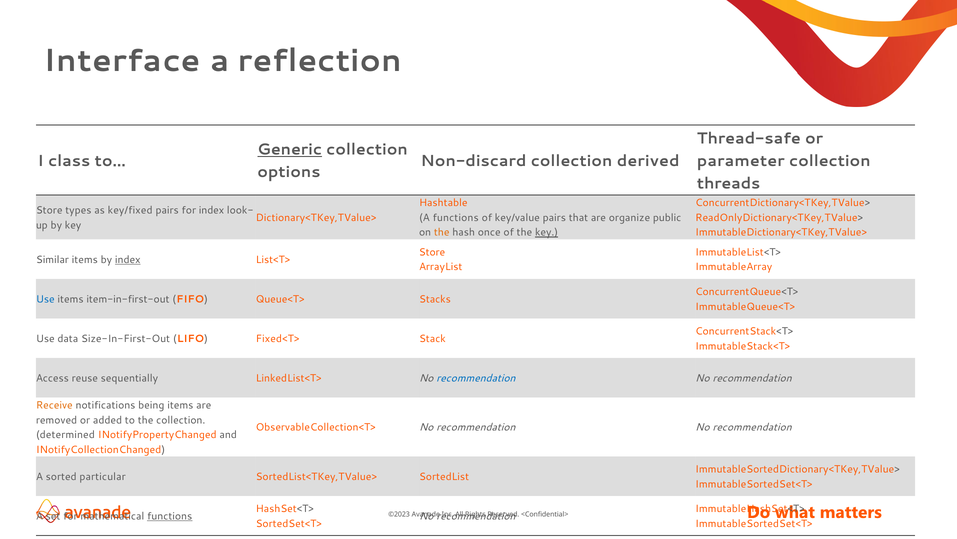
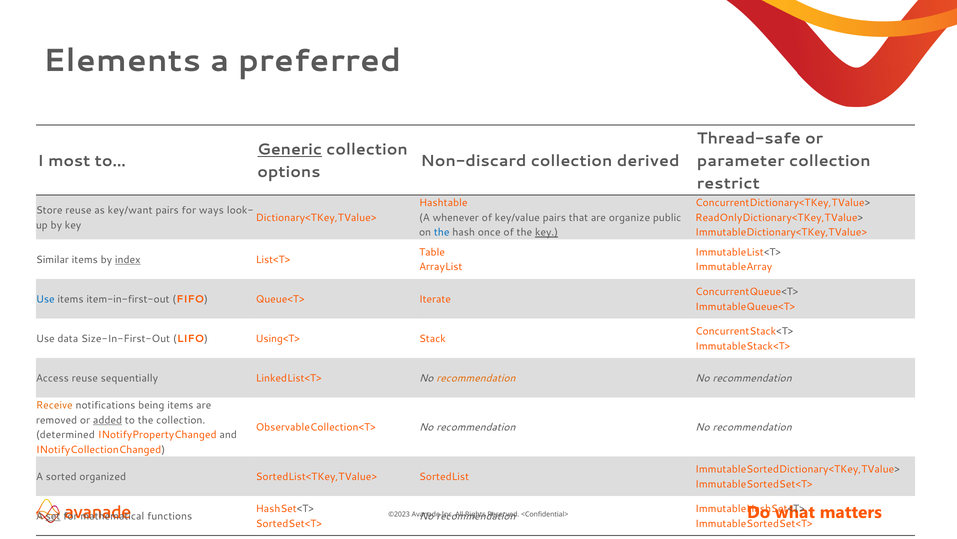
Interface: Interface -> Elements (122, 61)
reflection: reflection -> preferred (320, 61)
class: class -> most (69, 161)
threads: threads -> restrict (728, 183)
Store types: types -> reuse (78, 210)
key/fixed: key/fixed -> key/want (130, 210)
for index: index -> ways (211, 210)
A functions: functions -> whenever (456, 217)
the colour: orange -> blue (442, 232)
Store: Store -> Table (432, 252)
Stacks: Stacks -> Iterate (435, 299)
Fixed<T>: Fixed<T> -> Using<T> (278, 338)
recommendation colour: blue -> orange (476, 378)
added underline: none -> present (108, 420)
particular: particular -> organized (103, 476)
set underline: none -> present (53, 516)
functions underline: present -> none (170, 516)
